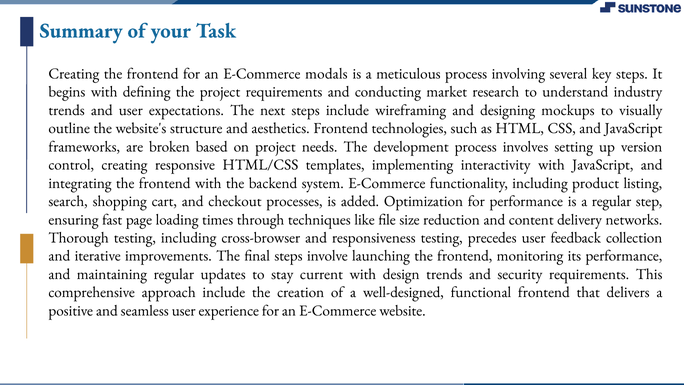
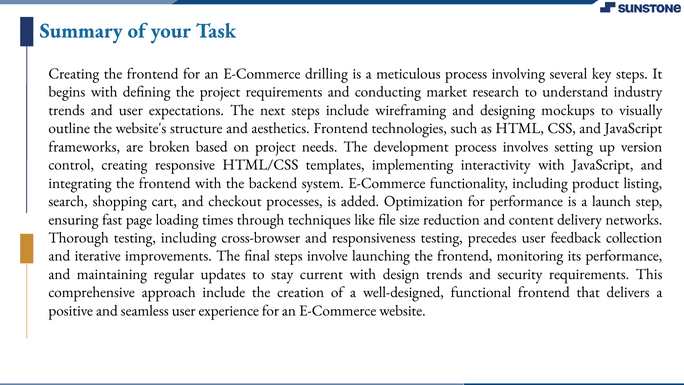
modals: modals -> drilling (326, 74)
a regular: regular -> launch (612, 201)
